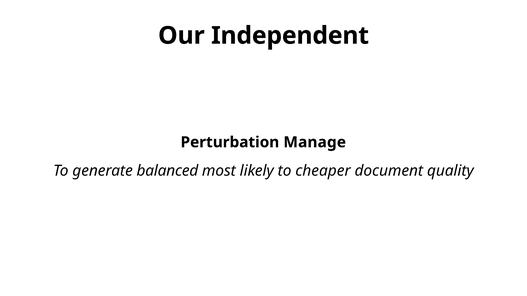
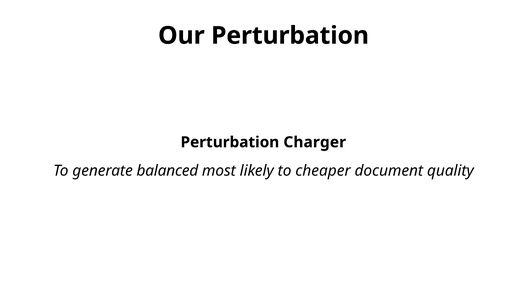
Our Independent: Independent -> Perturbation (290, 36)
Manage: Manage -> Charger (315, 142)
